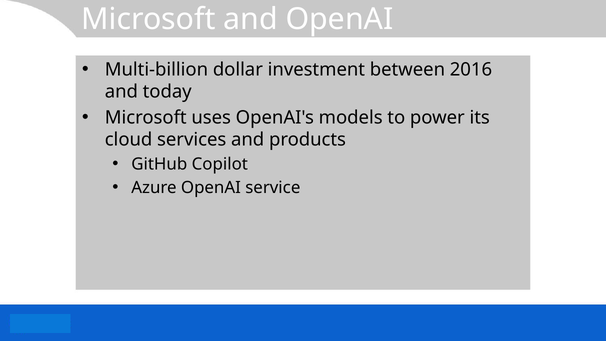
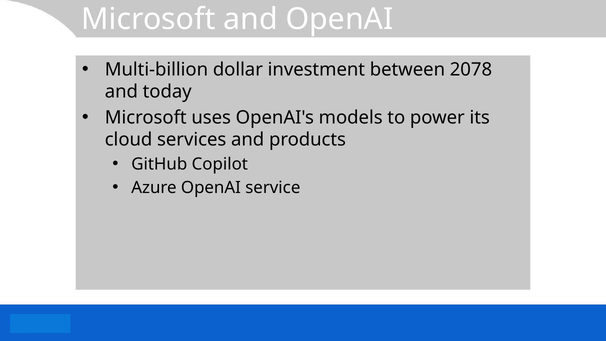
2016: 2016 -> 2078 (471, 69)
